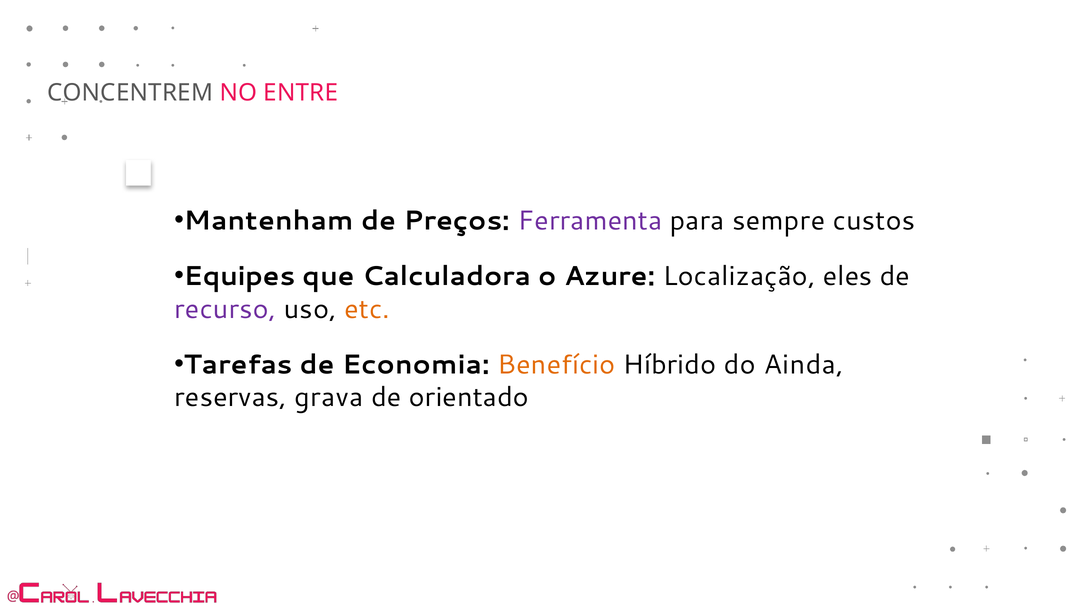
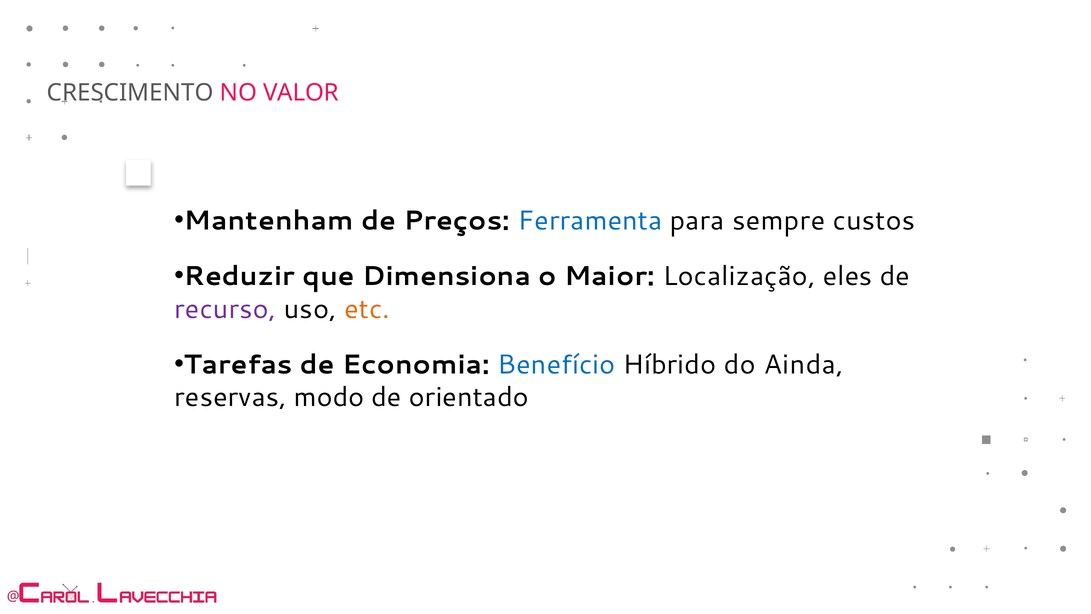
CONCENTREM: CONCENTREM -> CRESCIMENTO (130, 93)
ENTRE: ENTRE -> VALOR (301, 93)
Ferramenta colour: purple -> blue (590, 221)
Equipes: Equipes -> Reduzir (239, 276)
Calculadora: Calculadora -> Dimensiona (447, 276)
Azure: Azure -> Maior (609, 276)
Benefício colour: orange -> blue (556, 365)
grava: grava -> modo (329, 397)
